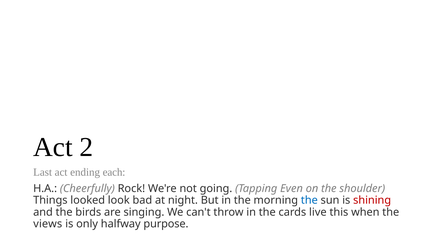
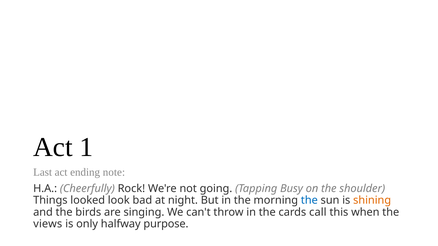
2: 2 -> 1 (86, 147)
each: each -> note (114, 172)
Even: Even -> Busy (292, 189)
shining colour: red -> orange (372, 201)
live: live -> call (318, 212)
